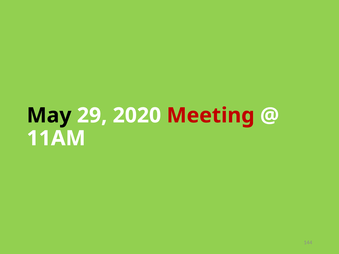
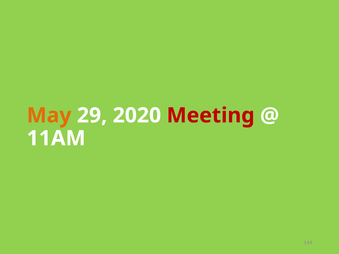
May colour: black -> orange (49, 116)
